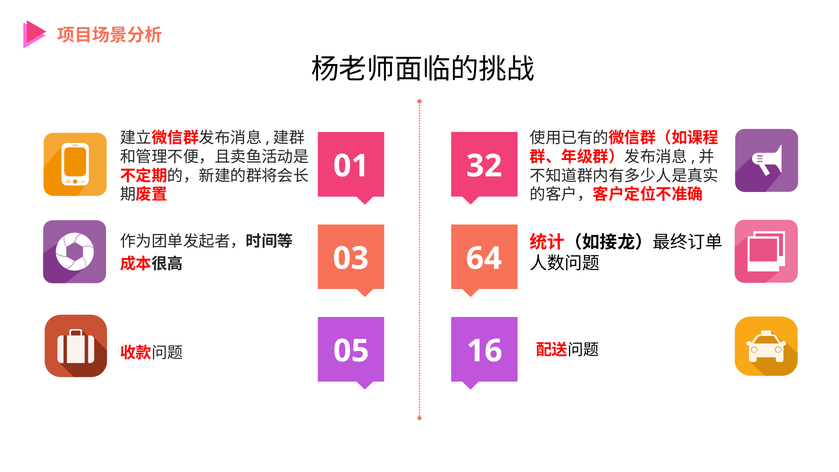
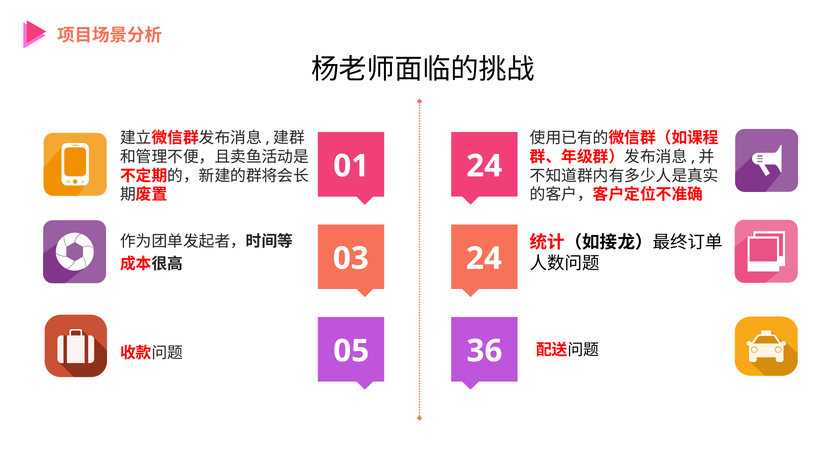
01 32: 32 -> 24 (484, 166)
03 64: 64 -> 24 (484, 258)
16: 16 -> 36 (484, 351)
